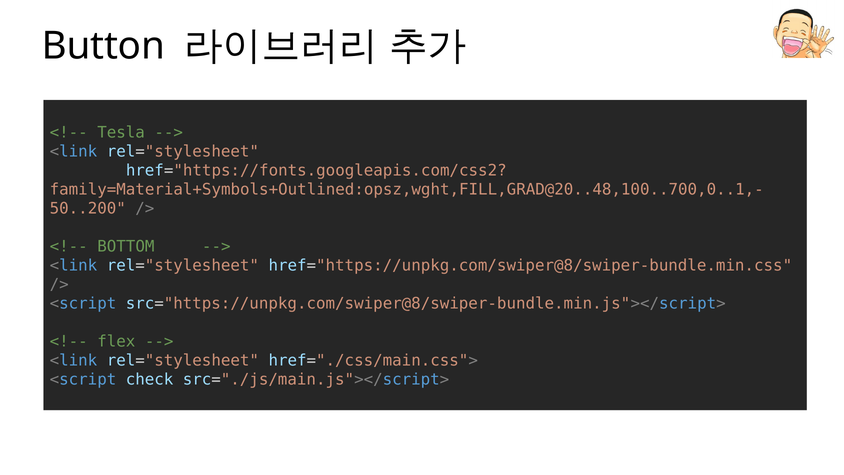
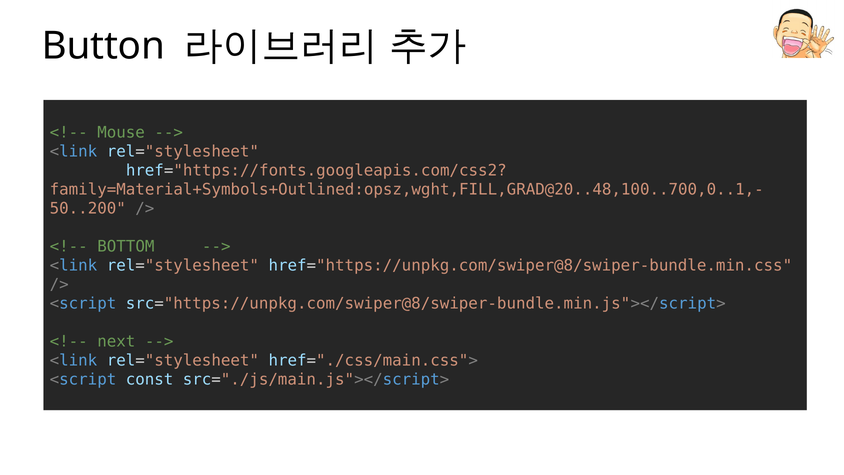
Tesla: Tesla -> Mouse (121, 133)
flex: flex -> next (116, 342)
check: check -> const (150, 380)
